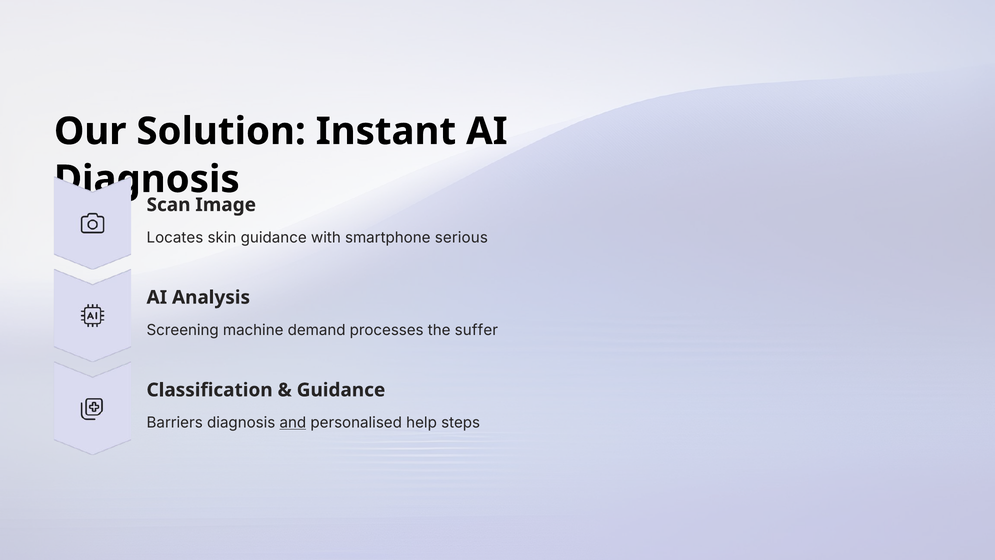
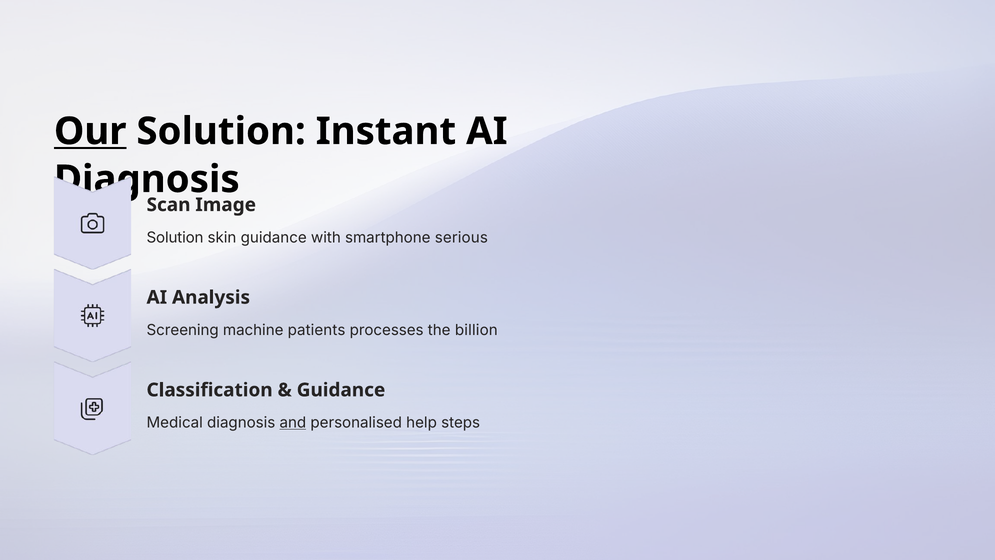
Our underline: none -> present (90, 131)
Locates: Locates -> Solution (175, 237)
demand: demand -> patients (317, 330)
suffer: suffer -> billion (476, 330)
Barriers: Barriers -> Medical (175, 423)
